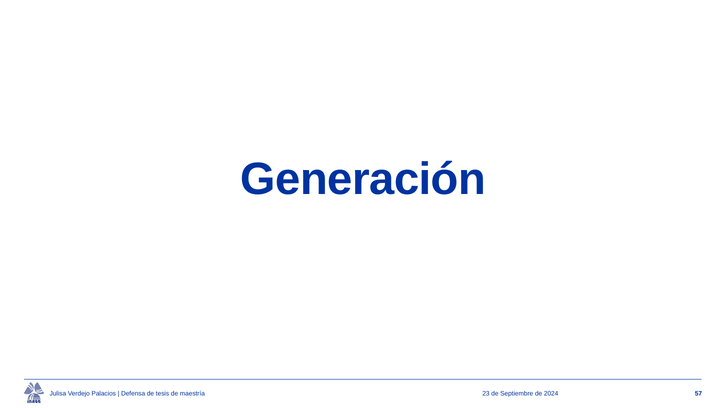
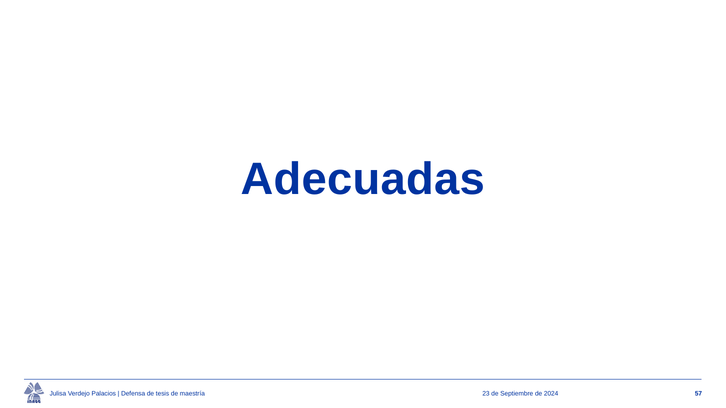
Generación: Generación -> Adecuadas (363, 180)
